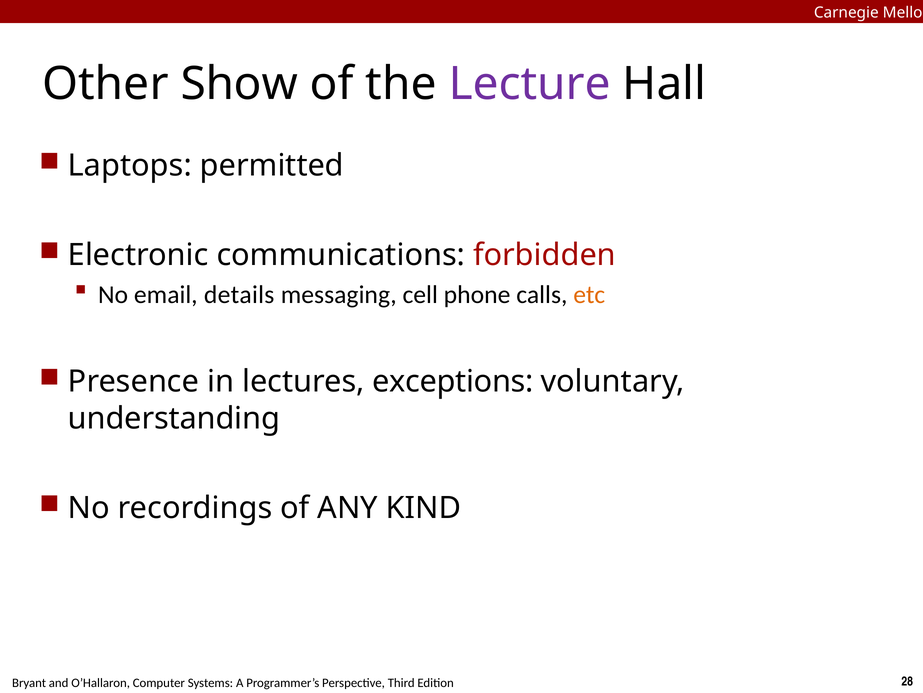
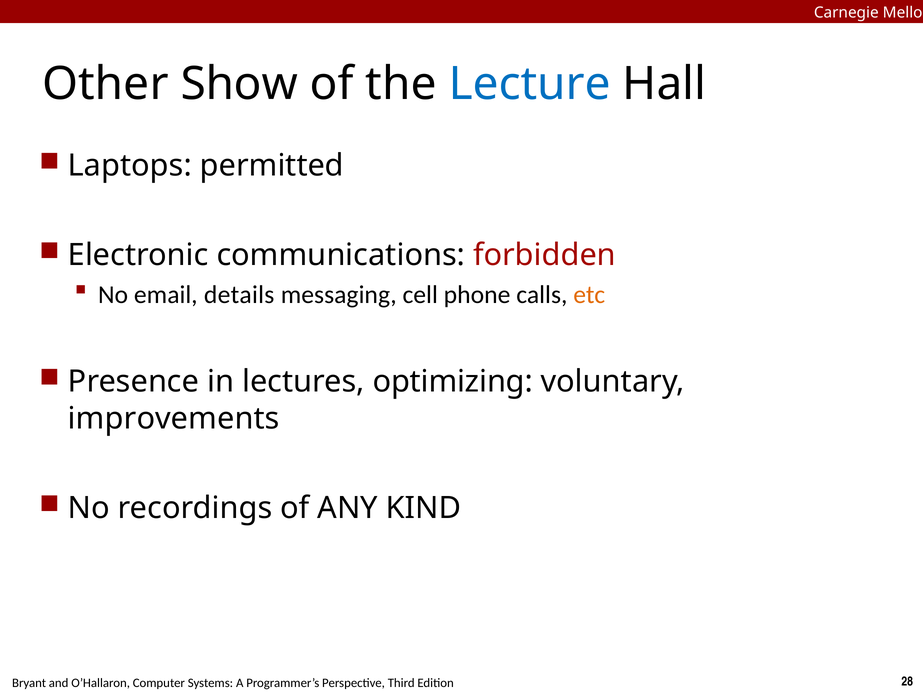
Lecture colour: purple -> blue (530, 84)
exceptions: exceptions -> optimizing (453, 381)
understanding: understanding -> improvements (174, 418)
